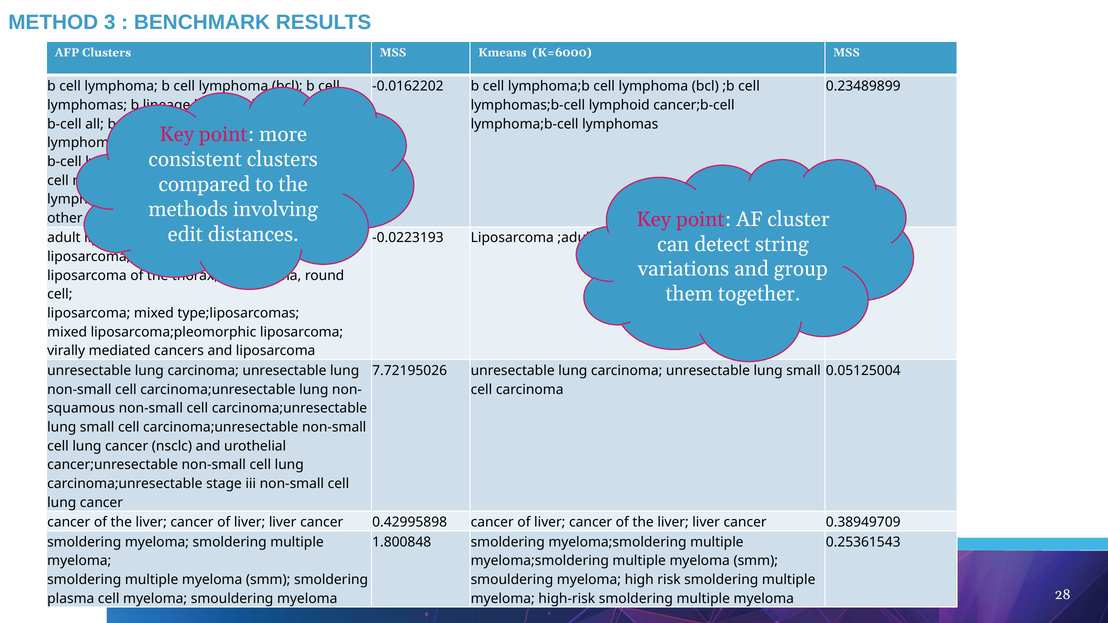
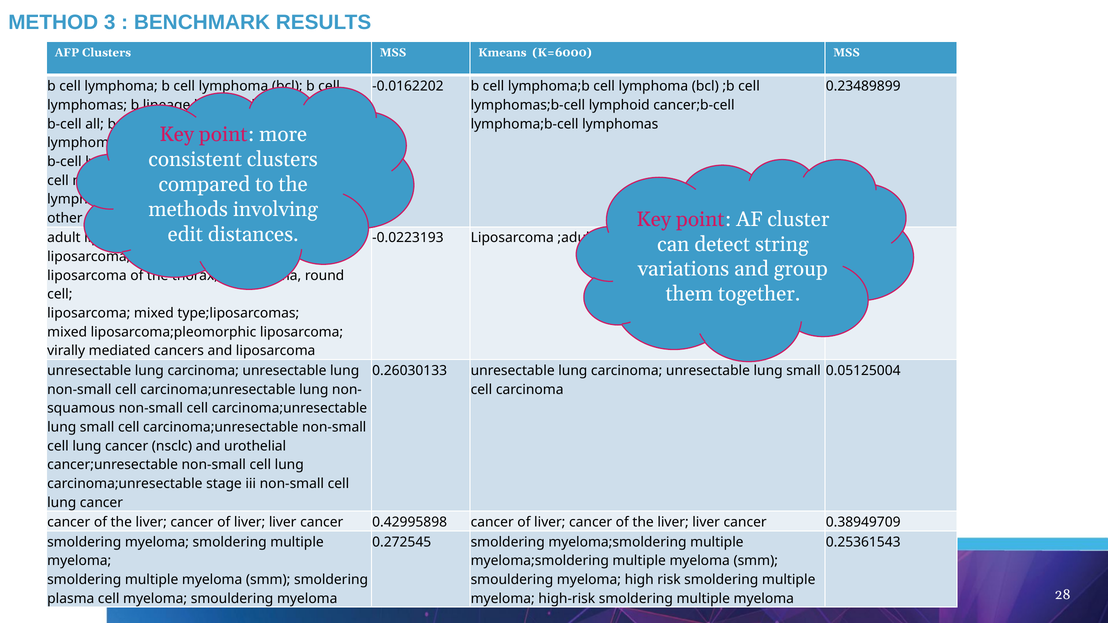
7.72195026: 7.72195026 -> 0.26030133 (410, 371)
1.800848: 1.800848 -> 0.272545 (402, 542)
